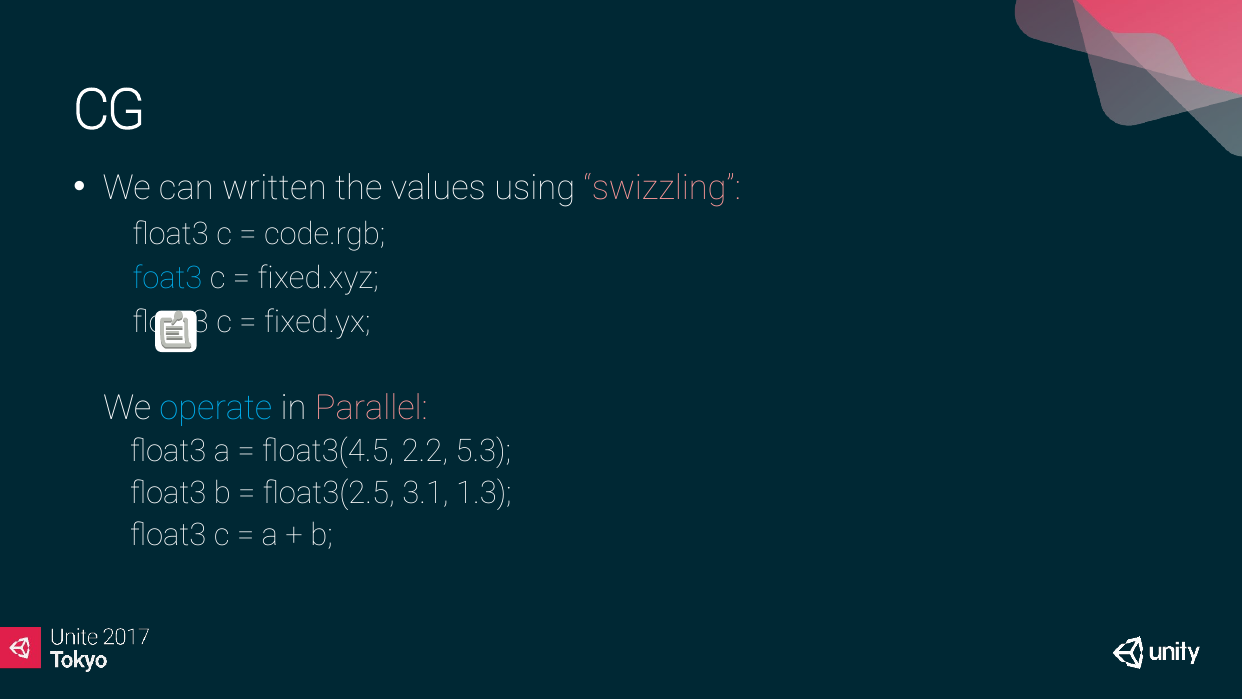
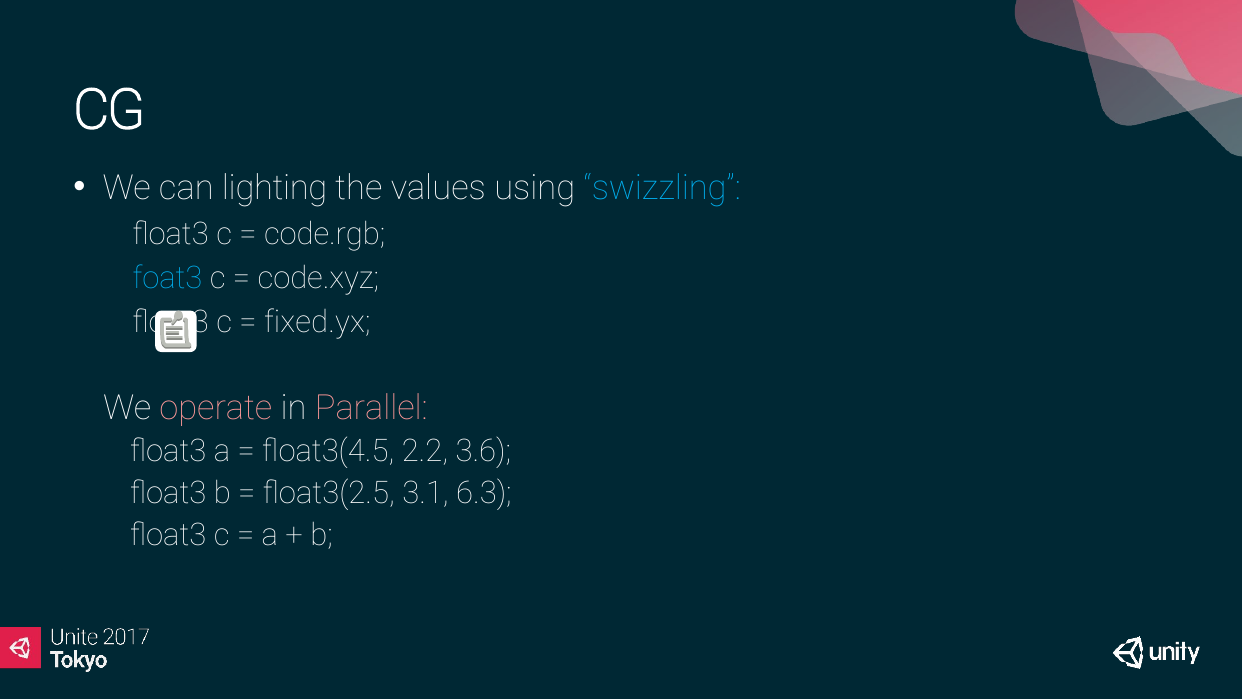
written: written -> lighting (275, 188)
swizzling colour: pink -> light blue (662, 188)
fixed.xyz: fixed.xyz -> code.xyz (318, 278)
operate colour: light blue -> pink (216, 408)
5.3: 5.3 -> 3.6 (483, 451)
1.3: 1.3 -> 6.3 (484, 493)
